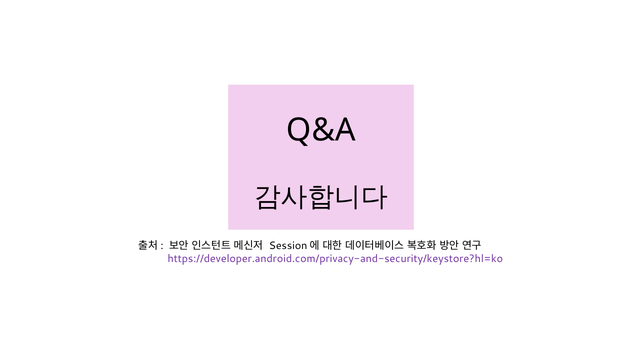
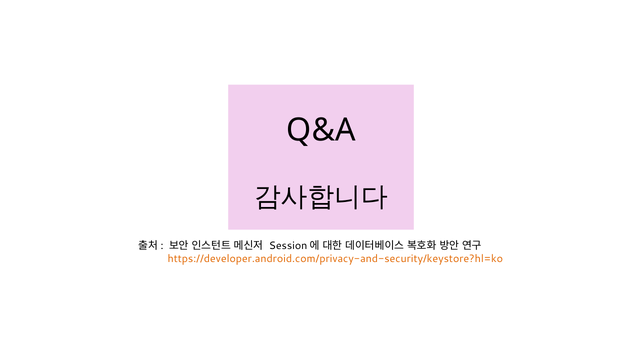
https://developer.android.com/privacy-and-security/keystore?hl=ko colour: purple -> orange (335, 259)
